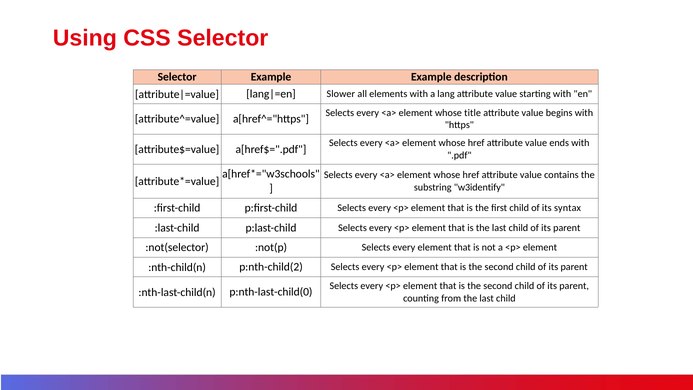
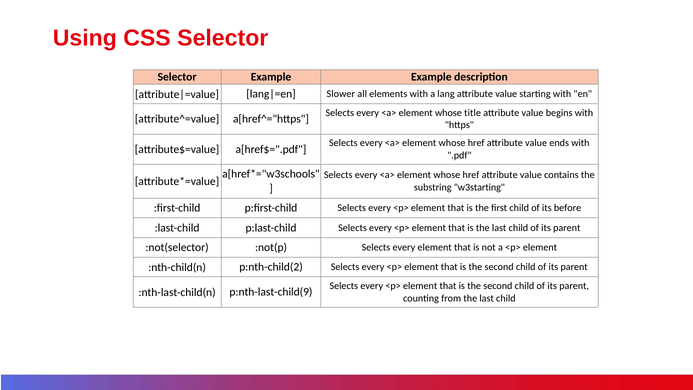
w3identify: w3identify -> w3starting (479, 187)
syntax: syntax -> before (568, 208)
p:nth-last-child(0: p:nth-last-child(0 -> p:nth-last-child(9 (271, 292)
